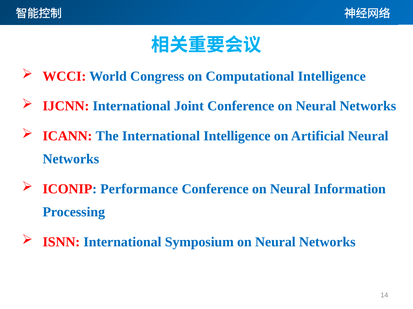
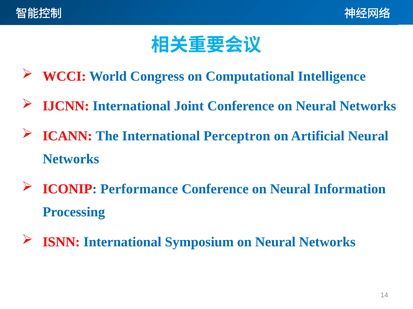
International Intelligence: Intelligence -> Perceptron (237, 136)
